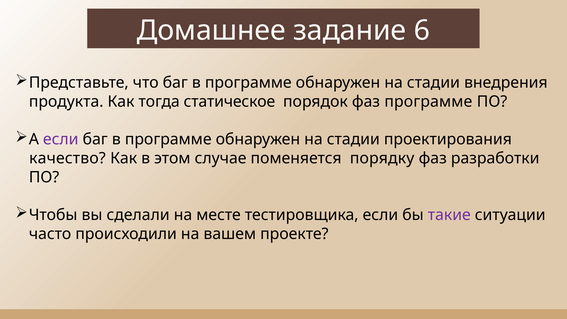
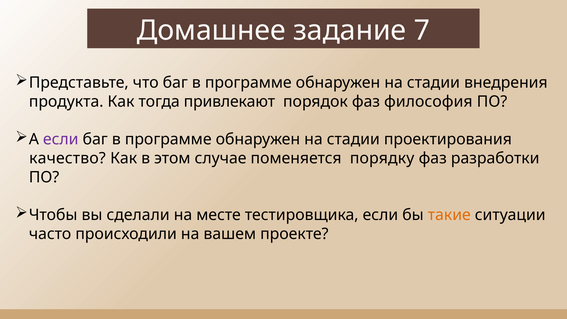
6: 6 -> 7 (422, 30)
статическое: статическое -> привлекают (229, 102)
фаз программе: программе -> философия (428, 102)
такие colour: purple -> orange (449, 215)
